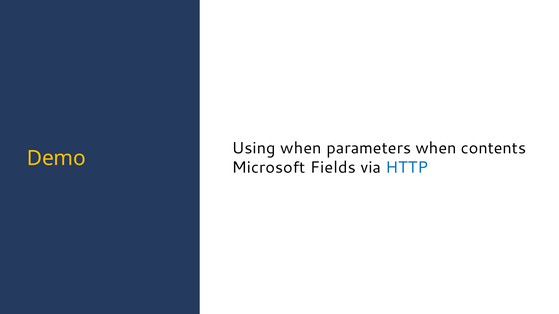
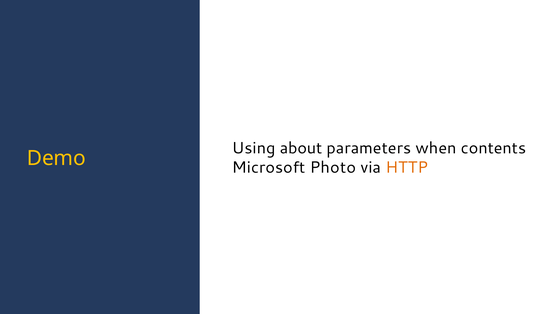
Using when: when -> about (301, 148)
Fields: Fields -> Photo (333, 168)
HTTP colour: blue -> orange (407, 168)
